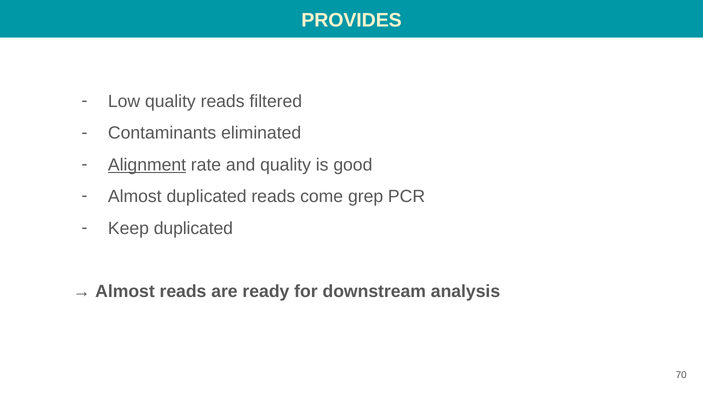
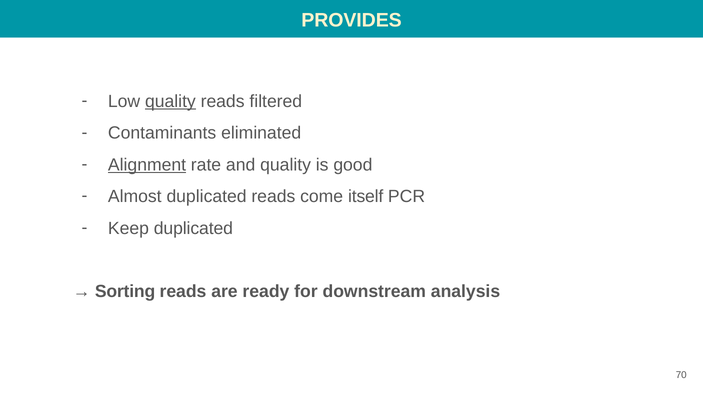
quality underline: none -> present (170, 101)
grep: grep -> itself (366, 196)
Almost: Almost -> Sorting (125, 291)
